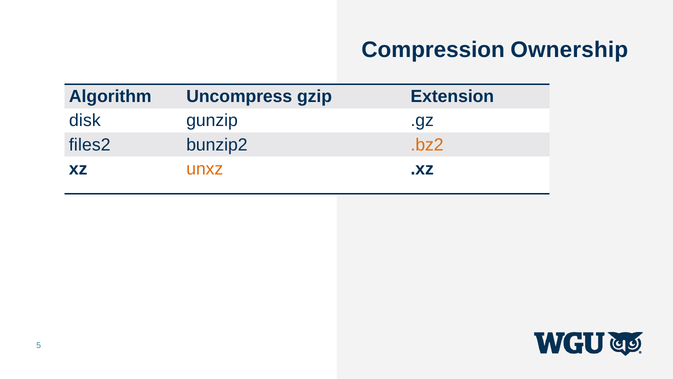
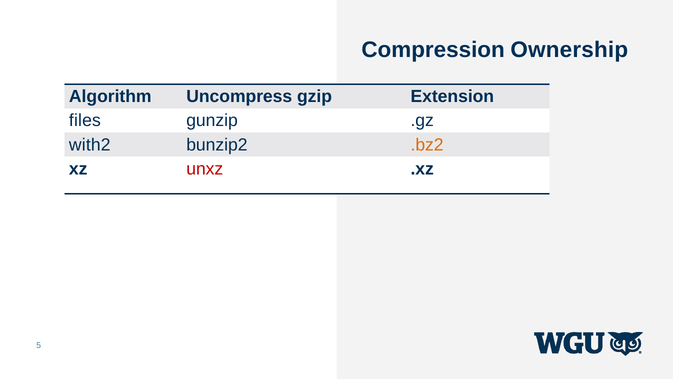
disk: disk -> files (85, 121)
files2: files2 -> with2 (90, 145)
unxz colour: orange -> red (205, 169)
